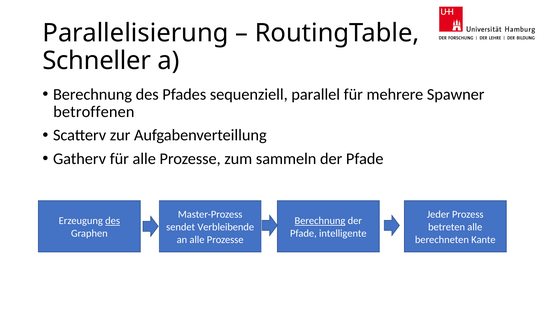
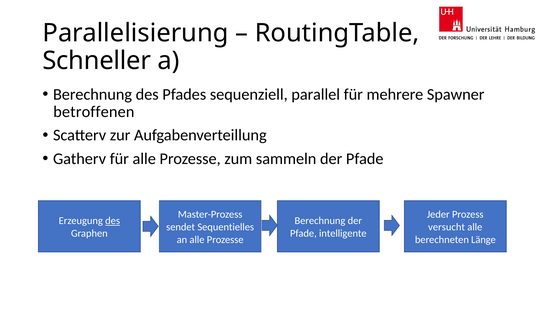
Berechnung underline: present -> none (320, 221)
Verbleibende: Verbleibende -> Sequentielles (226, 227)
betreten: betreten -> versucht (447, 227)
Kante: Kante -> Länge (483, 240)
